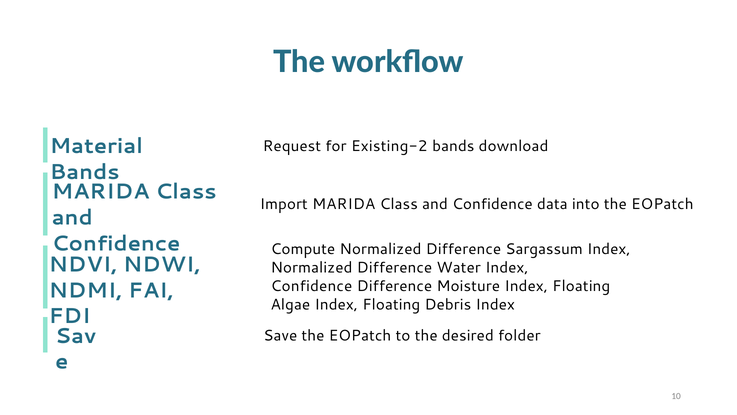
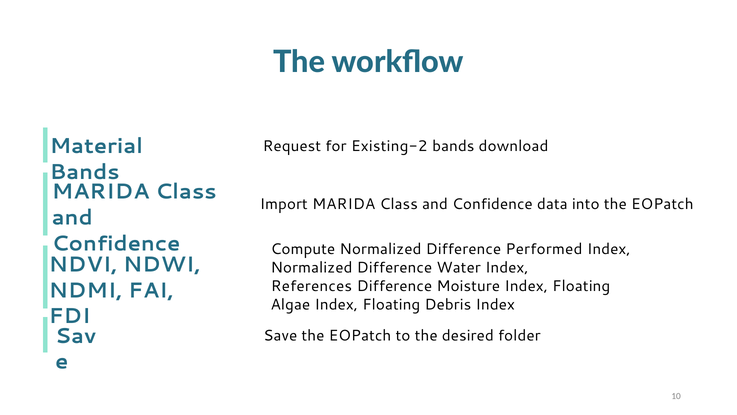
Sargassum: Sargassum -> Performed (544, 249)
Confidence: Confidence -> References (311, 286)
